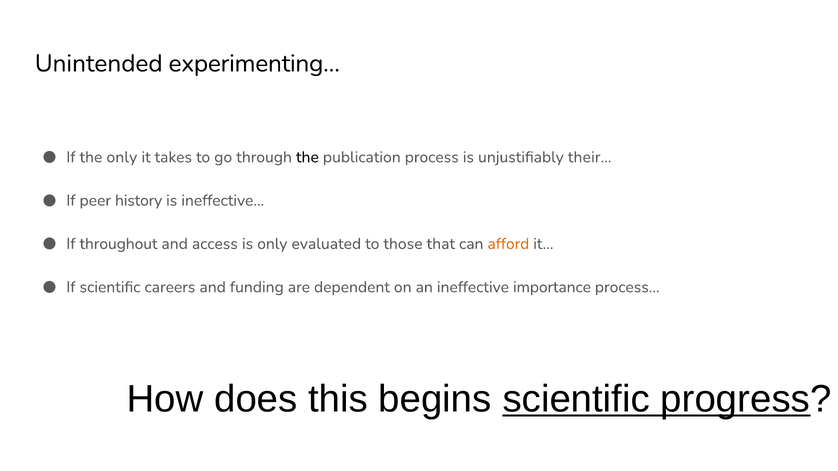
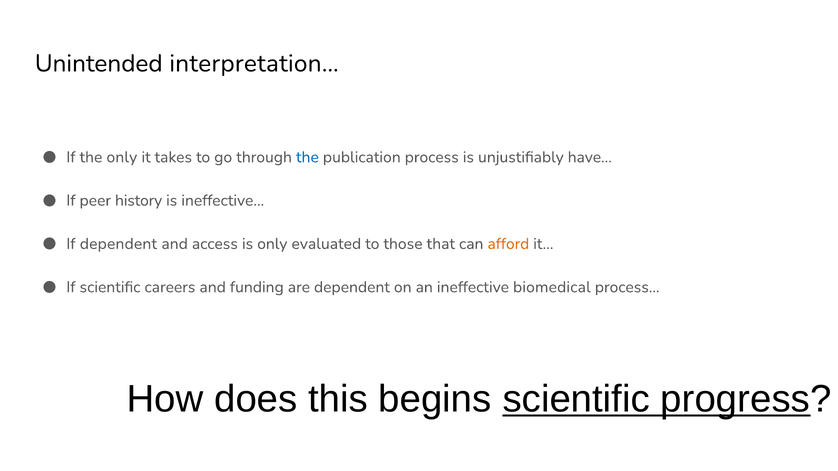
experimenting…: experimenting… -> interpretation… (254, 63)
the colour: black -> blue (307, 157)
their…: their… -> have… (590, 157)
If throughout: throughout -> dependent (118, 244)
importance: importance -> biomedical (552, 287)
